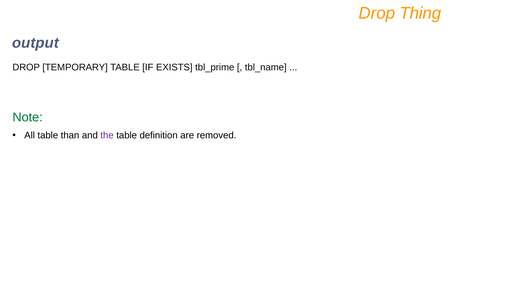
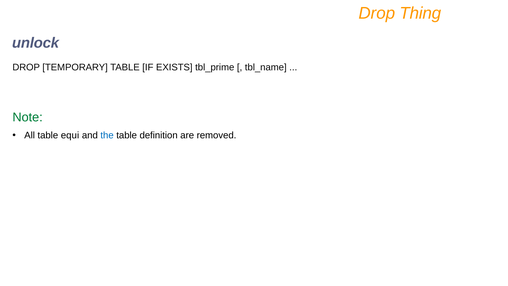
output: output -> unlock (36, 43)
than: than -> equi (70, 135)
the colour: purple -> blue (107, 135)
